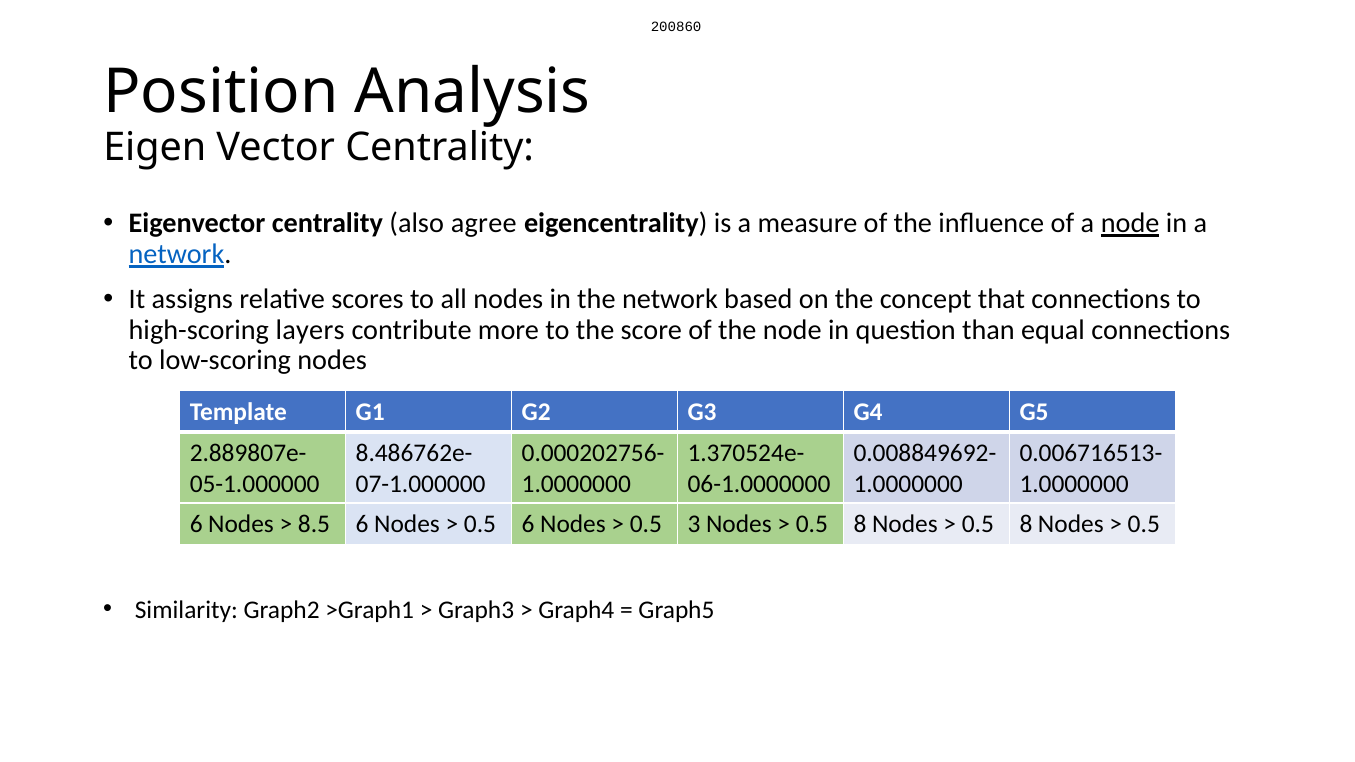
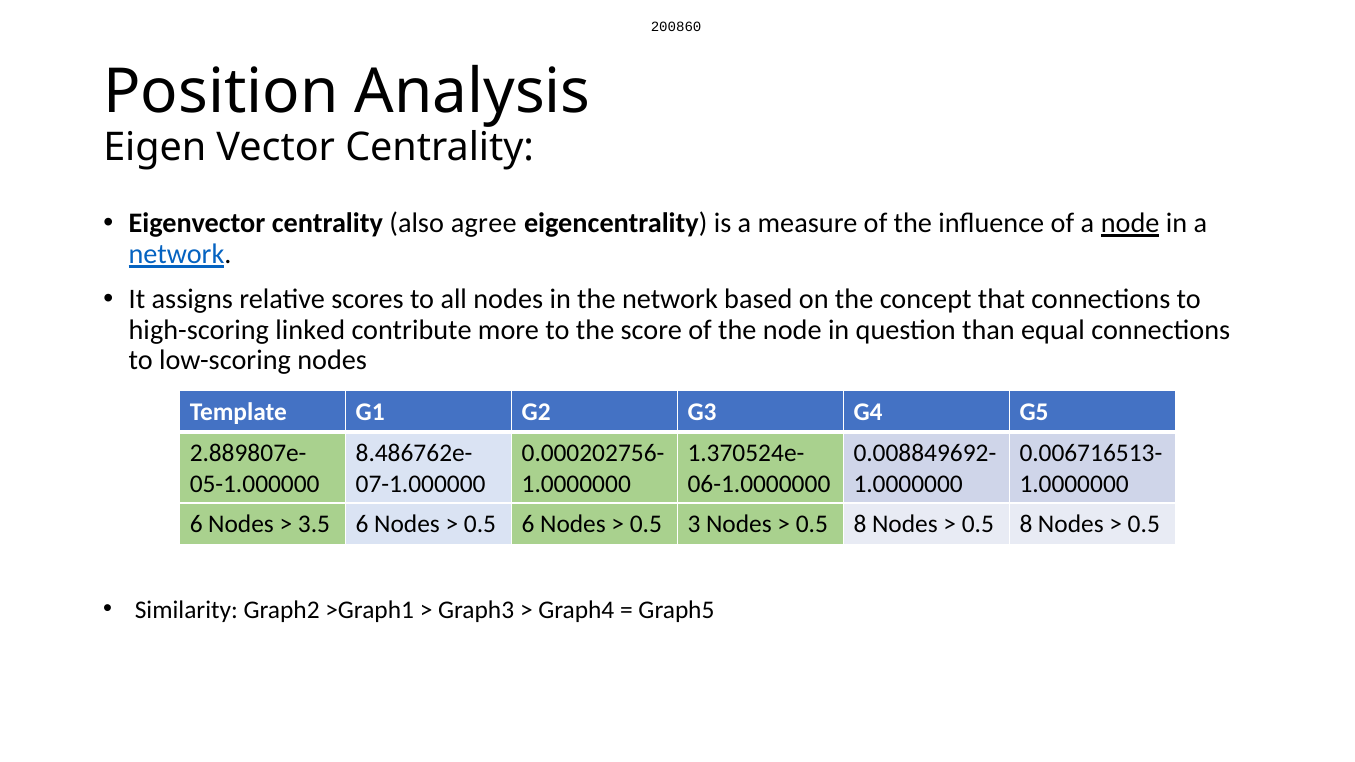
layers: layers -> linked (310, 330)
8.5: 8.5 -> 3.5 (314, 524)
